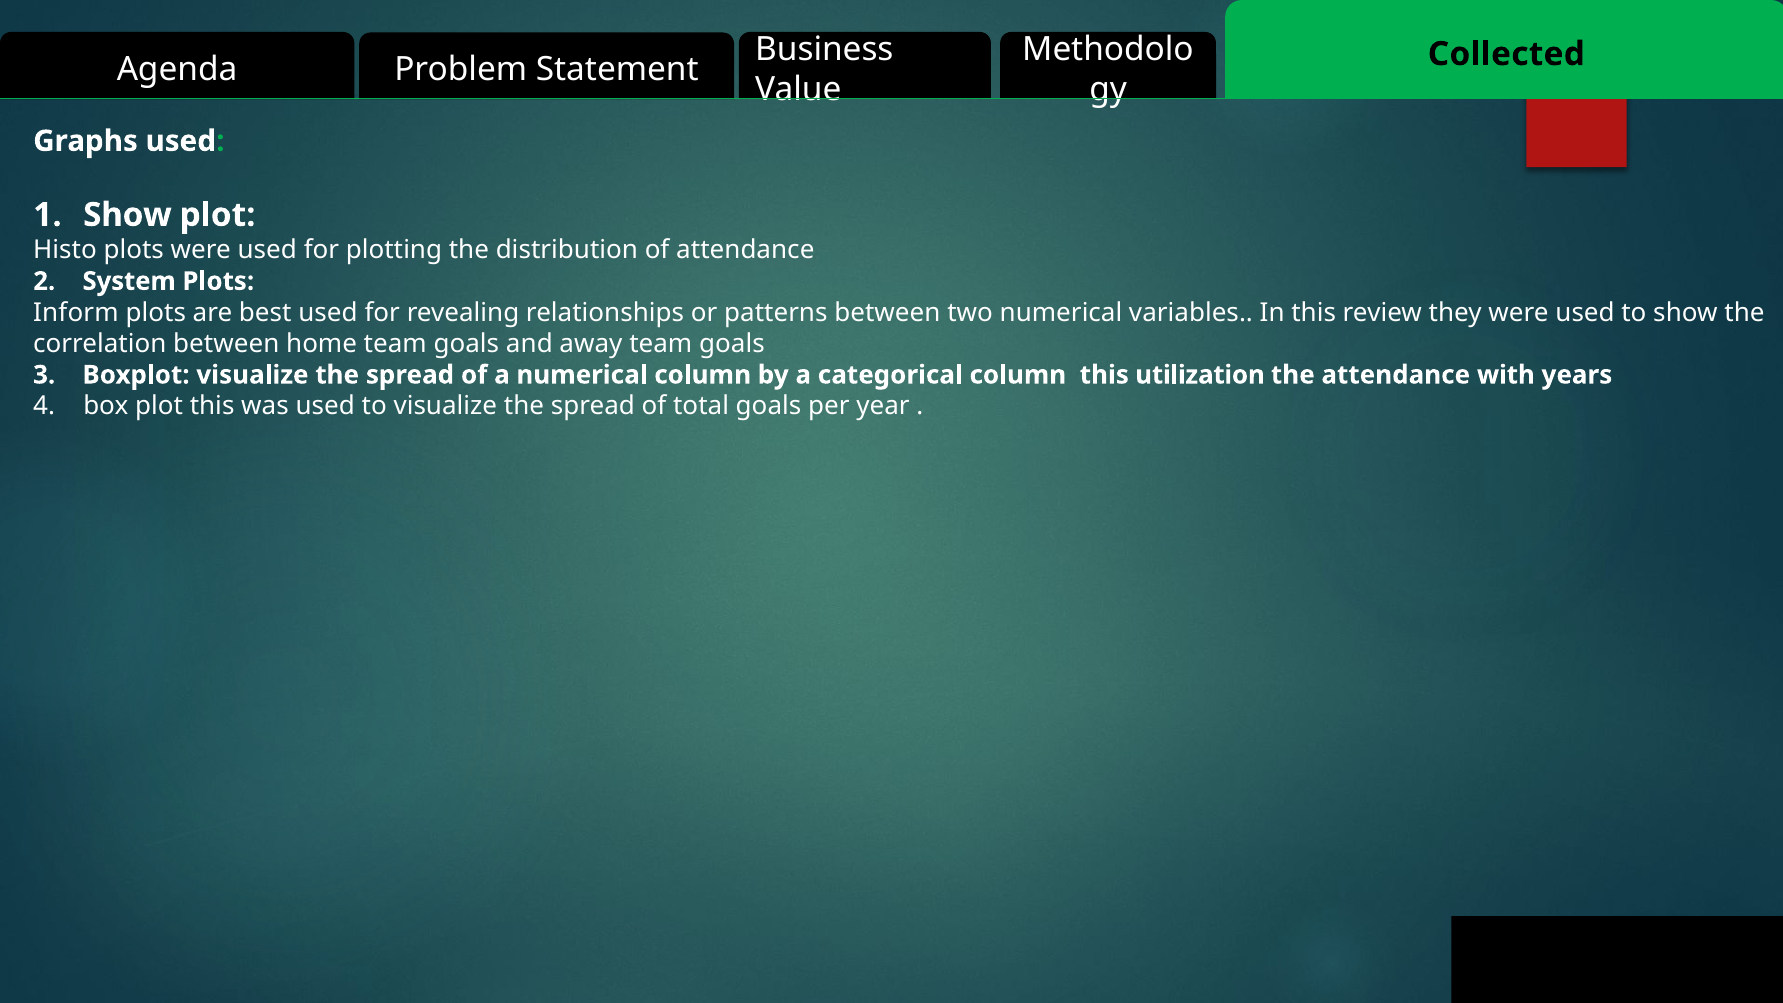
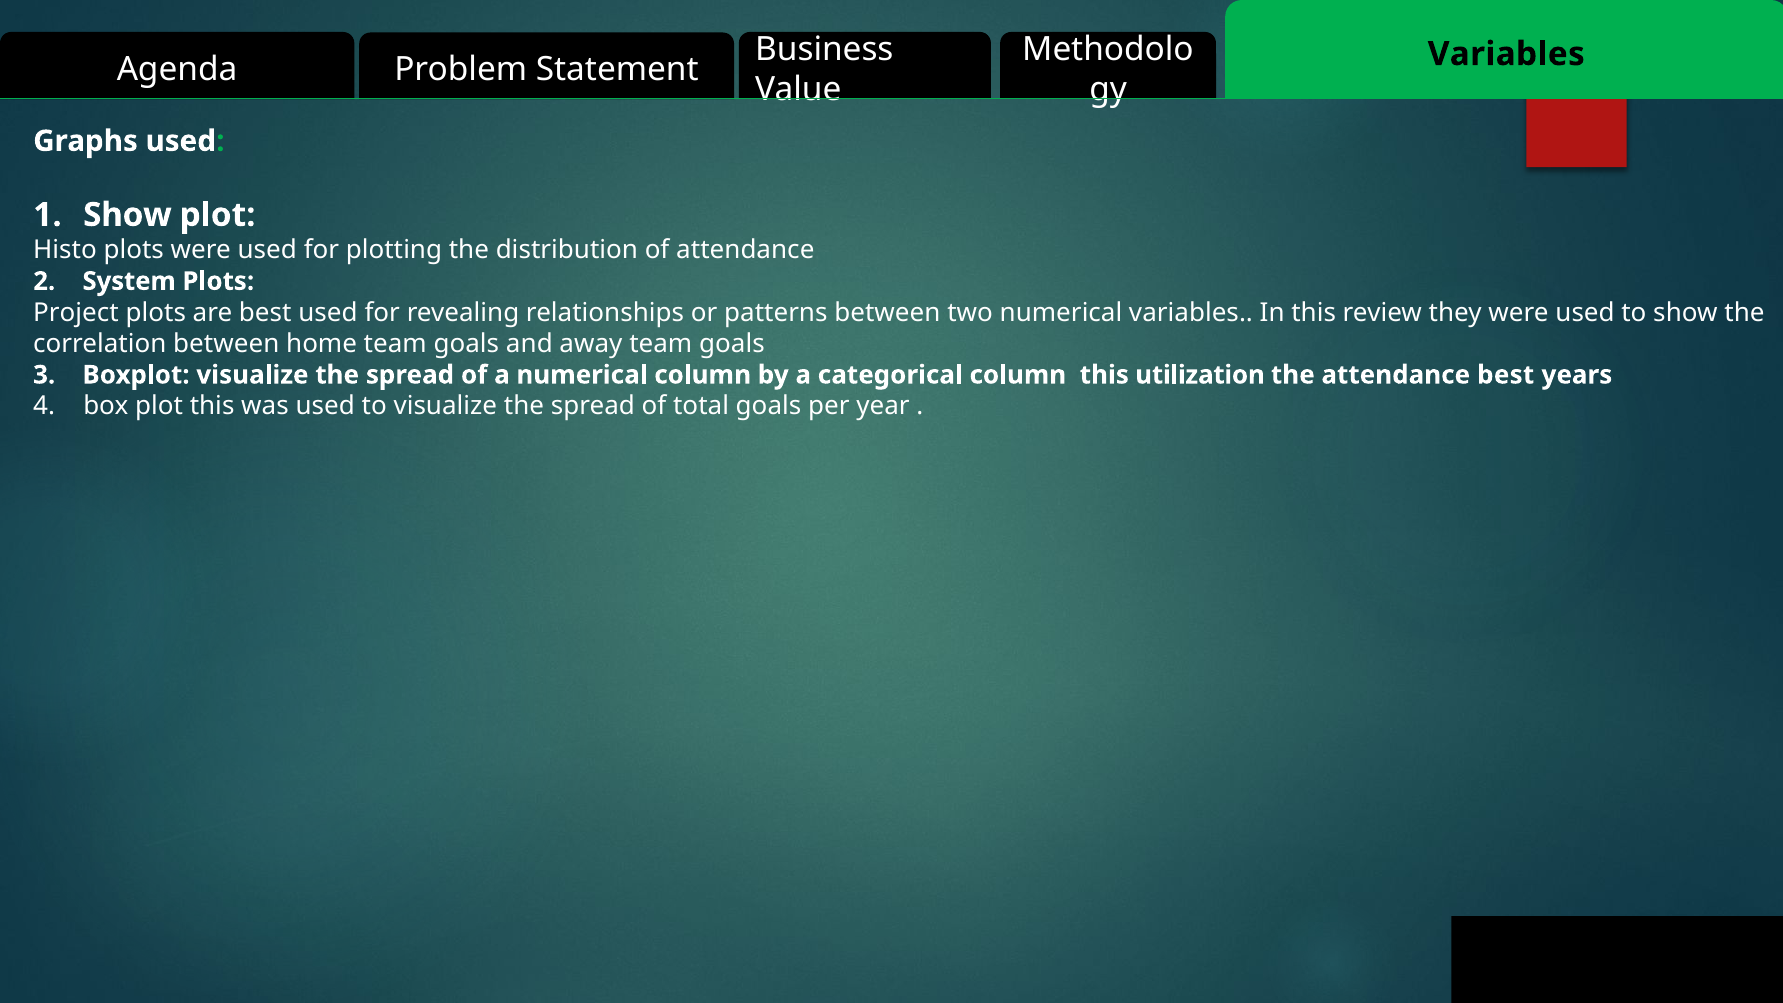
Agenda Collected: Collected -> Variables (1506, 54)
Inform: Inform -> Project (76, 312)
attendance with: with -> best (1506, 375)
